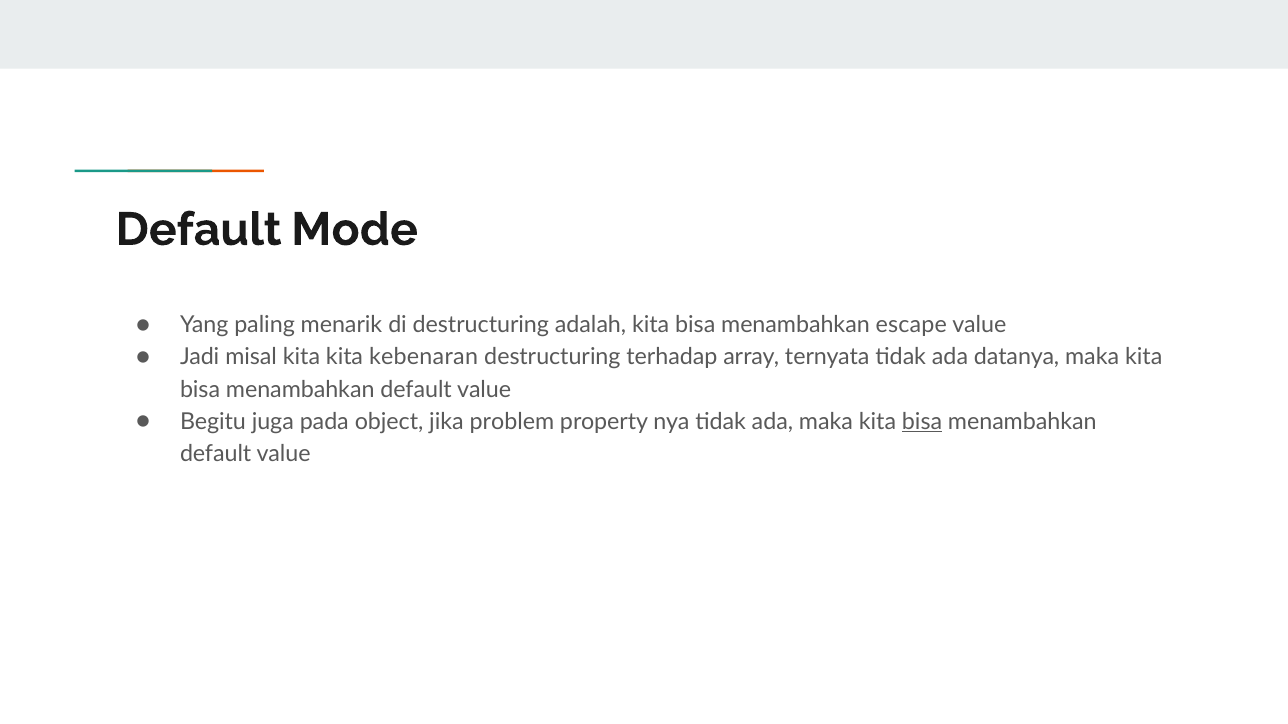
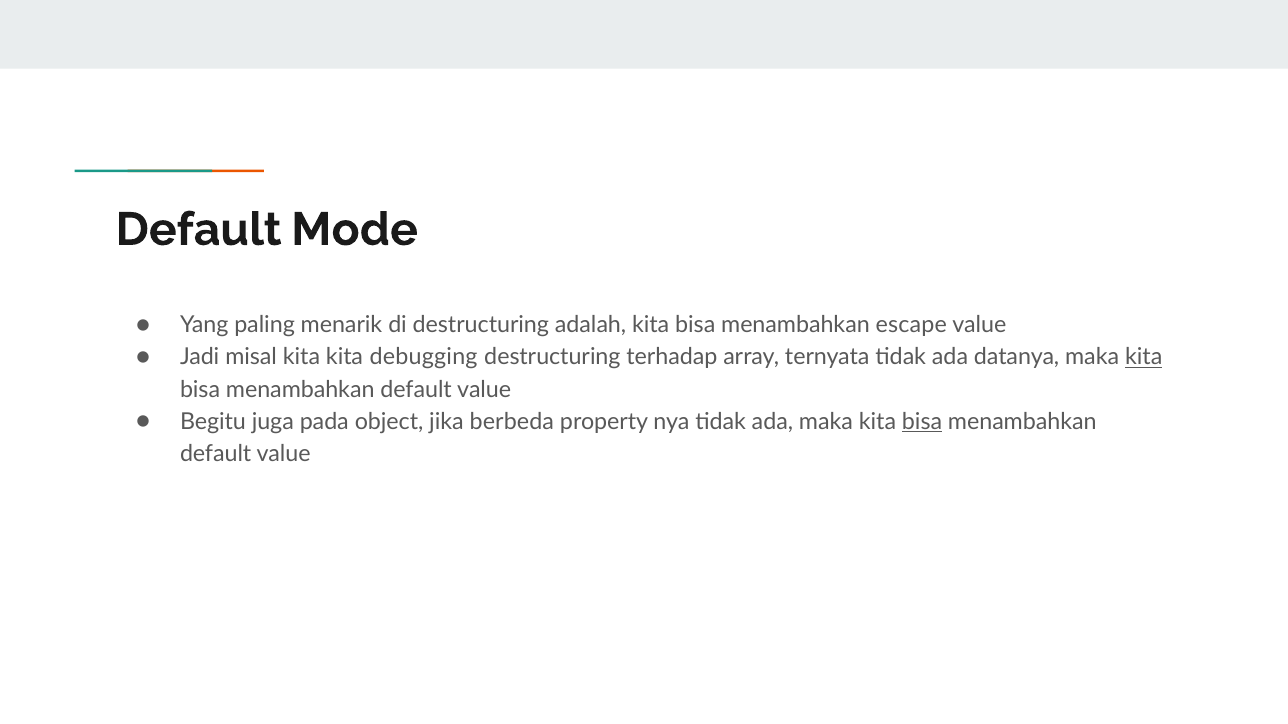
kebenaran: kebenaran -> debugging (424, 358)
kita underline: none -> present (1144, 358)
problem: problem -> berbeda (512, 422)
